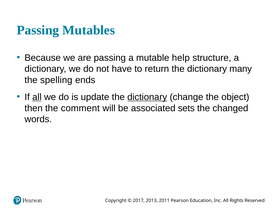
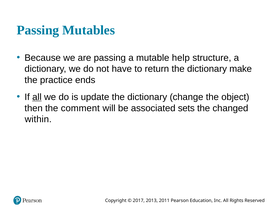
many: many -> make (241, 69)
spelling: spelling -> practice (56, 80)
dictionary underline: present -> none (147, 97)
words: words -> within (38, 119)
